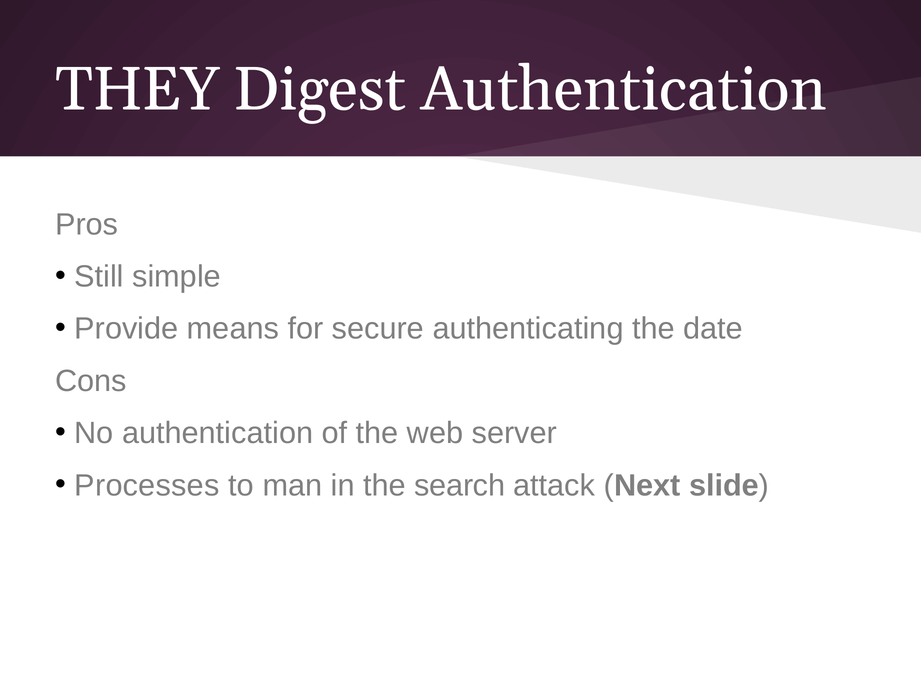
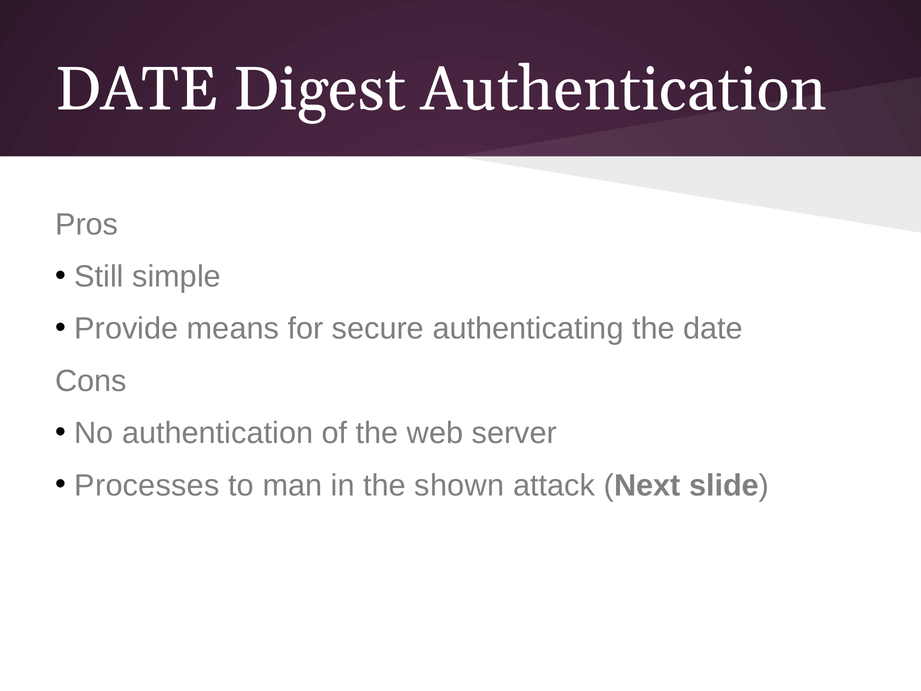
THEY: THEY -> DATE (137, 90)
search: search -> shown (459, 485)
